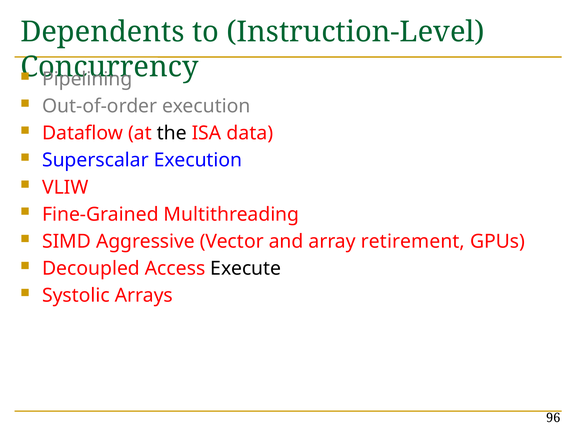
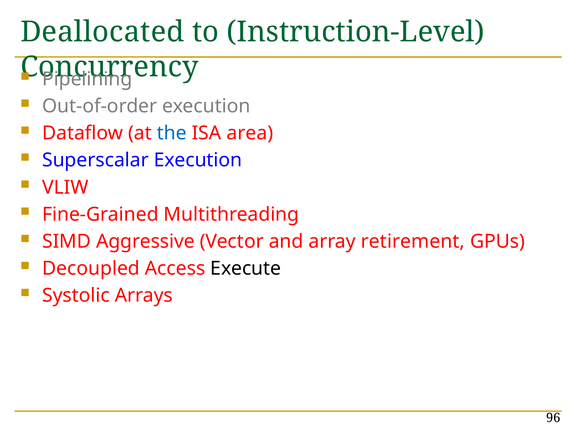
Dependents: Dependents -> Deallocated (102, 32)
the colour: black -> blue (172, 133)
data: data -> area (250, 133)
